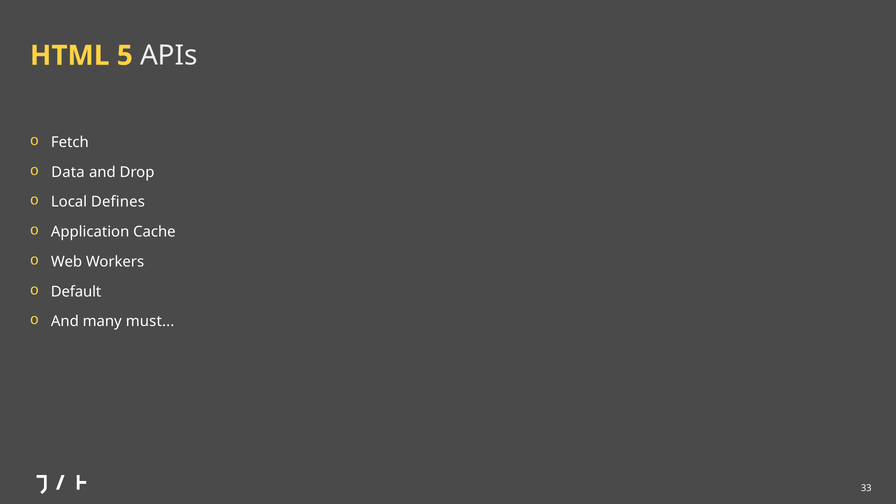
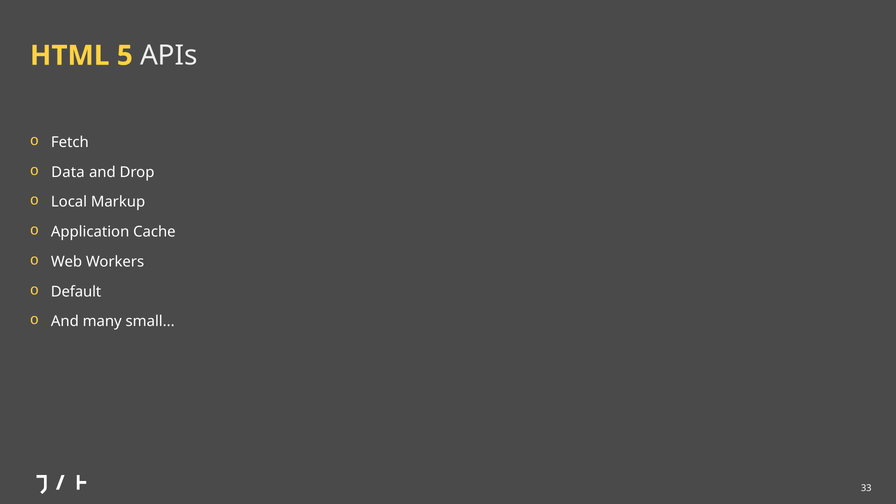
Defines: Defines -> Markup (118, 202)
must: must -> small (150, 322)
